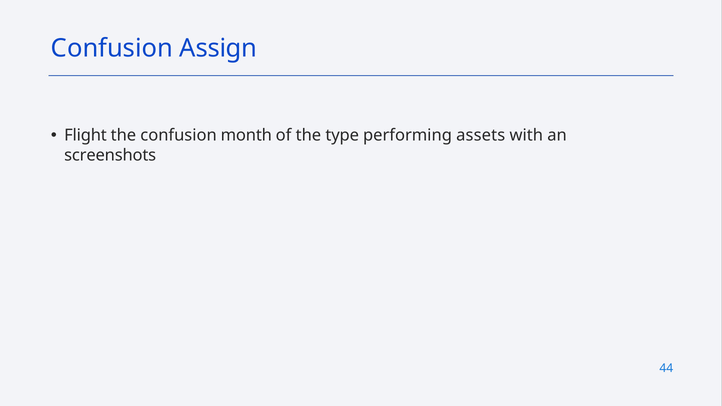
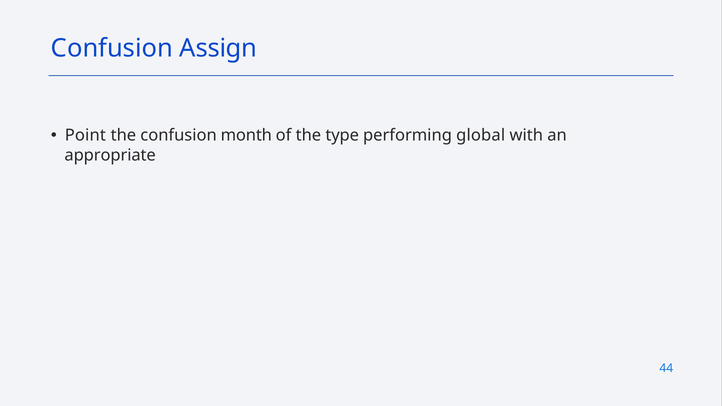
Flight: Flight -> Point (85, 136)
assets: assets -> global (481, 136)
screenshots: screenshots -> appropriate (110, 155)
